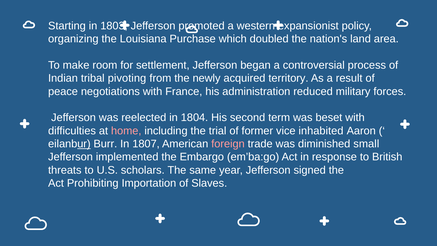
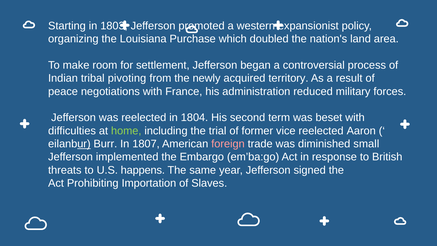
home colour: pink -> light green (126, 131)
vice inhabited: inhabited -> reelected (321, 131)
scholars: scholars -> happens (143, 170)
